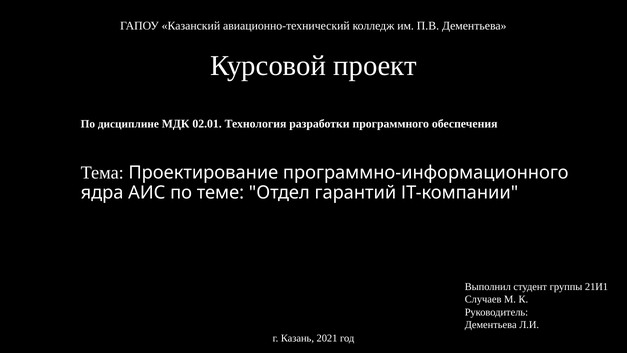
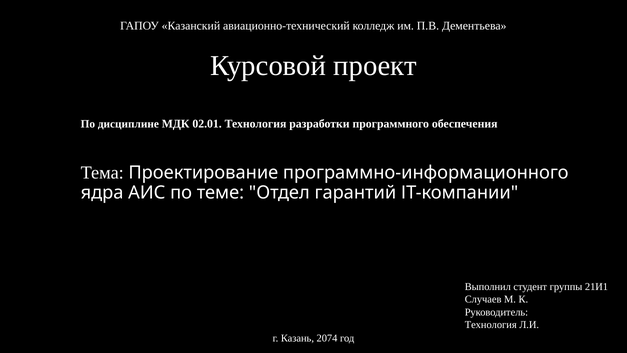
Дементьева: Дементьева -> Технология (491, 324)
2021: 2021 -> 2074 (327, 338)
